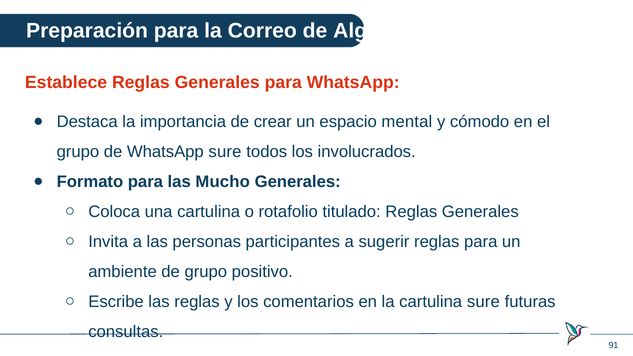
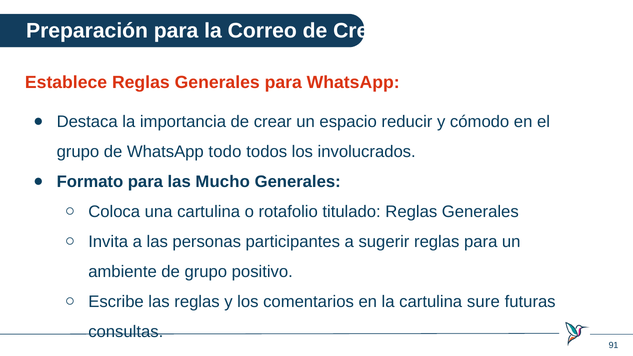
Algo: Algo -> Cree (357, 31)
mental: mental -> reducir (407, 122)
WhatsApp sure: sure -> todo (225, 152)
